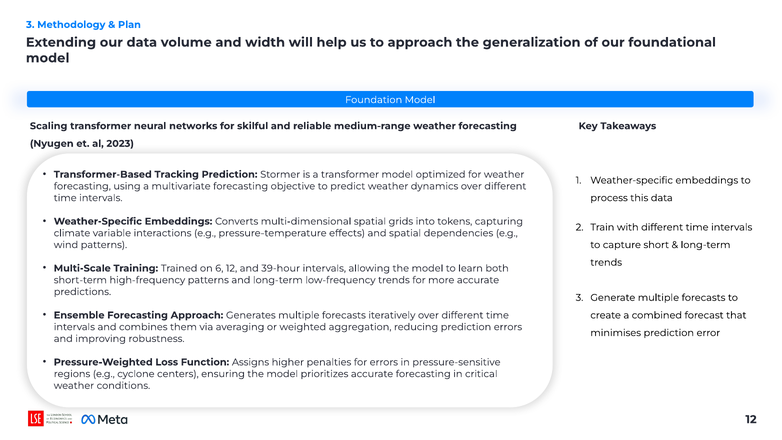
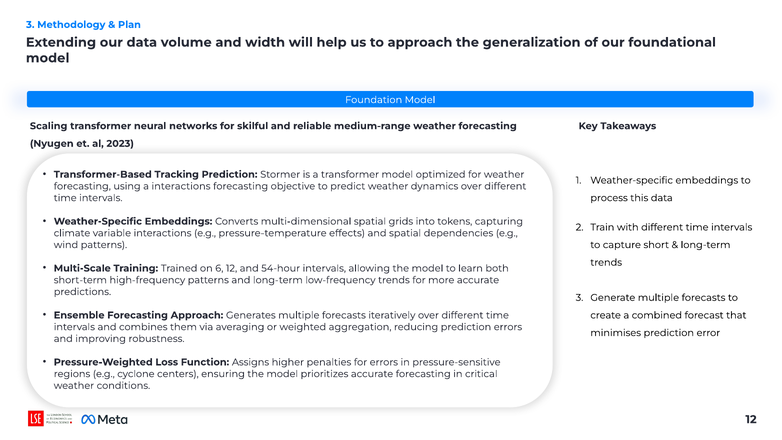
a multivariate: multivariate -> interactions (181, 186)
39-hour: 39-hour -> 54-hour (281, 268)
